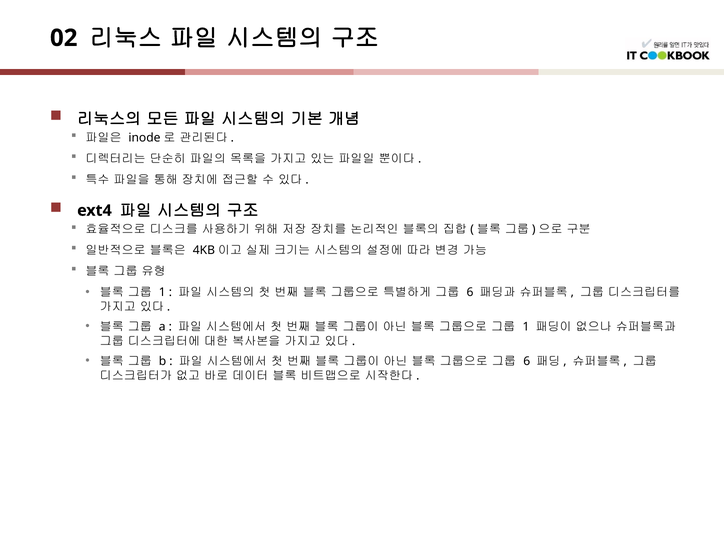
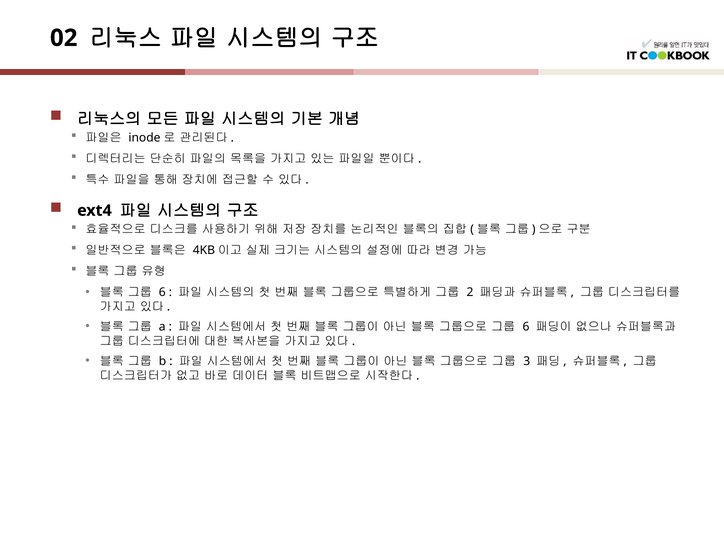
1: 1 -> 6 (162, 292)
6: 6 -> 2 (470, 292)
1: 1 -> 6 (526, 327)
6: 6 -> 3 (527, 361)
